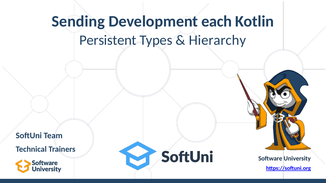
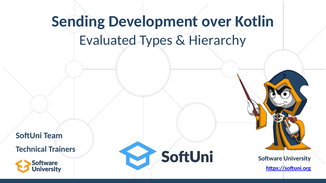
each: each -> over (217, 22)
Persistent: Persistent -> Evaluated (108, 40)
